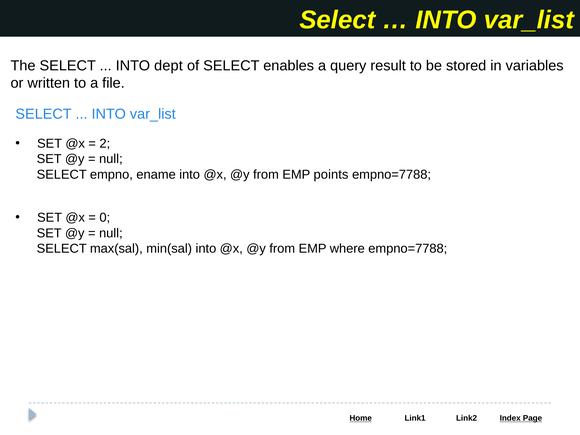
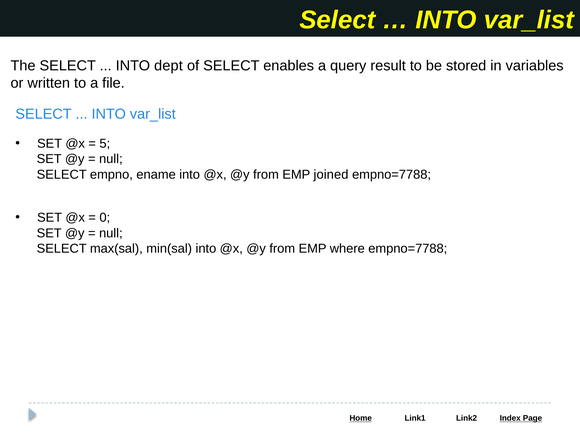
2: 2 -> 5 (105, 144)
points: points -> joined (331, 174)
